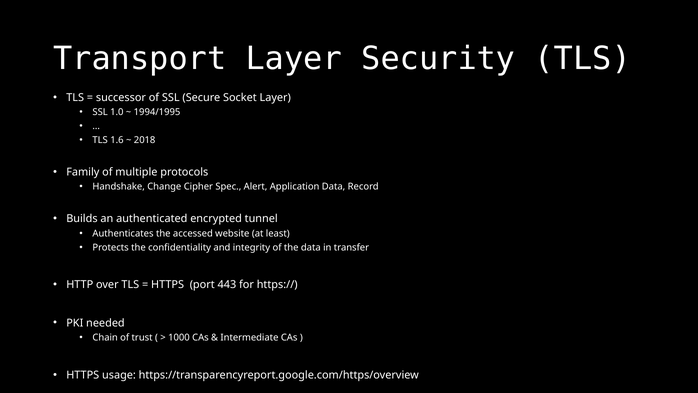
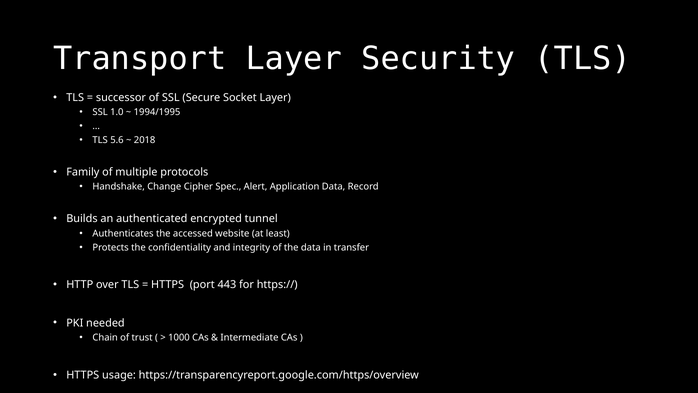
1.6: 1.6 -> 5.6 (117, 140)
